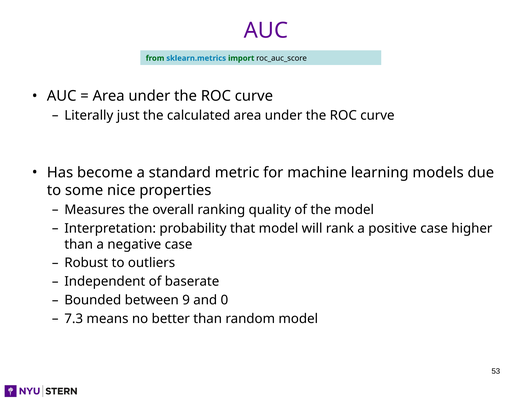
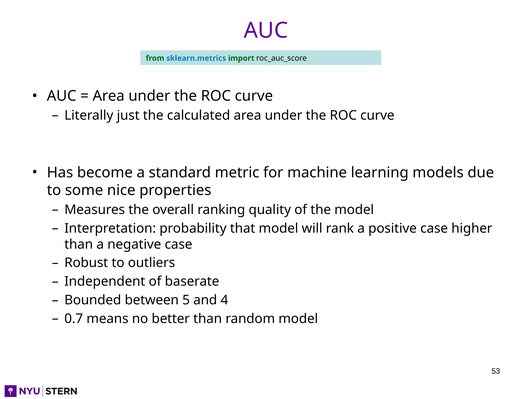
9: 9 -> 5 (186, 300)
0: 0 -> 4 (224, 300)
7.3: 7.3 -> 0.7 (74, 319)
